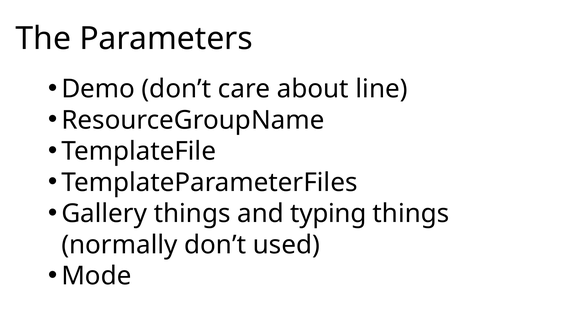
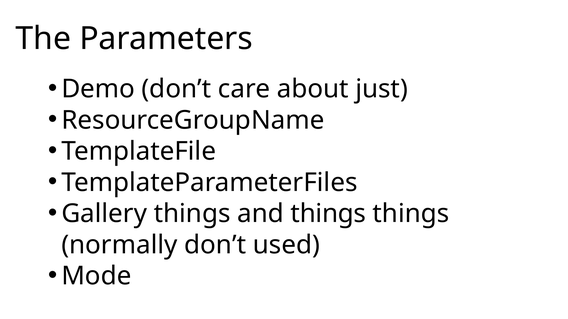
line: line -> just (382, 89)
and typing: typing -> things (328, 214)
